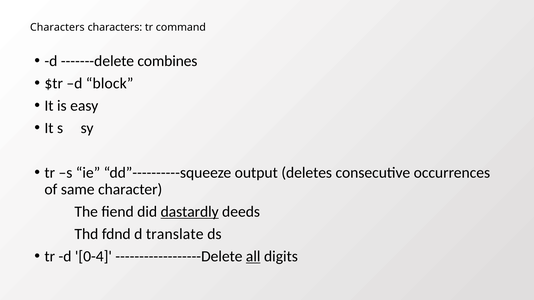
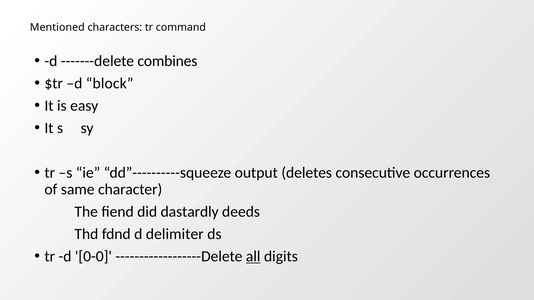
Characters: Characters -> Mentioned (57, 27)
dastardly underline: present -> none (190, 212)
translate: translate -> delimiter (175, 234)
0-4: 0-4 -> 0-0 (93, 257)
